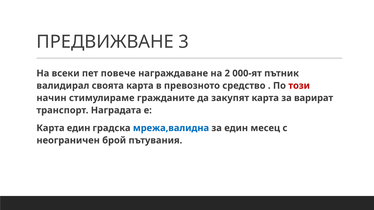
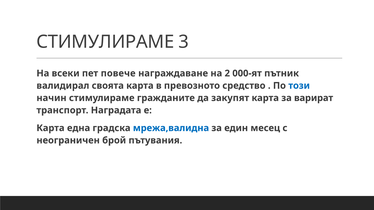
ПРЕДВИЖВАНЕ: ПРЕДВИЖВАНЕ -> СТИМУЛИРАМЕ (105, 42)
този colour: red -> blue (299, 86)
Карта един: един -> една (79, 128)
